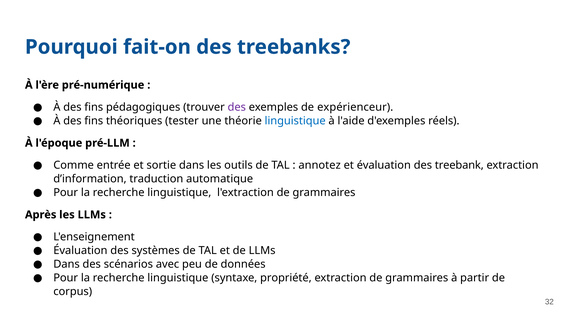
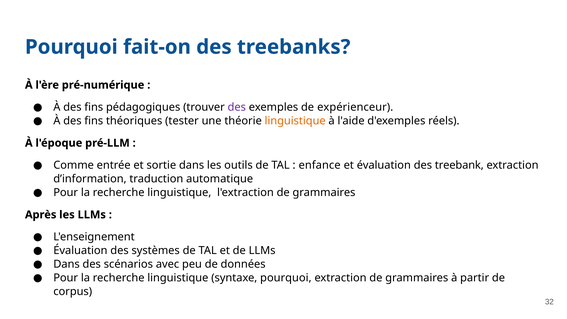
linguistique colour: blue -> orange (295, 121)
annotez: annotez -> enfance (320, 165)
syntaxe propriété: propriété -> pourquoi (286, 278)
